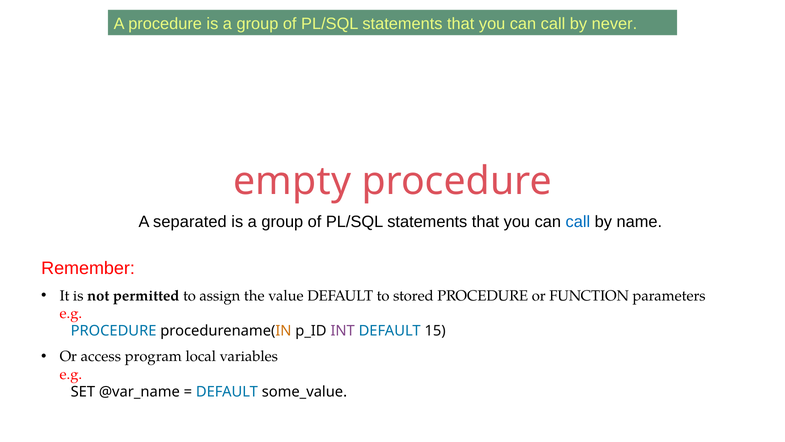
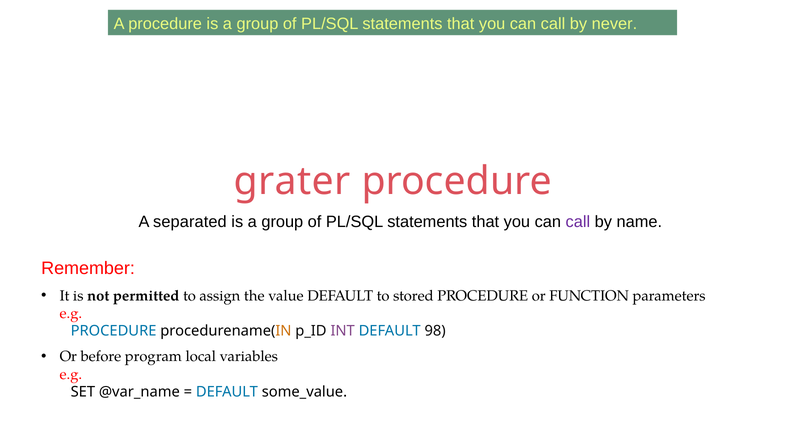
empty: empty -> grater (292, 181)
call colour: blue -> purple (578, 222)
15: 15 -> 98 (435, 331)
access: access -> before (101, 356)
